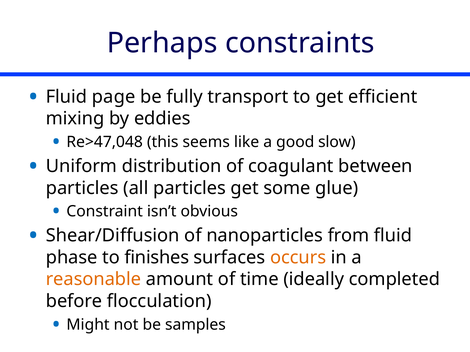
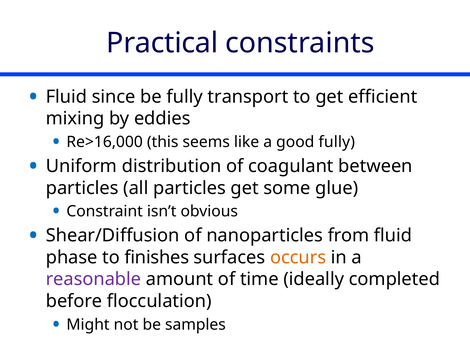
Perhaps: Perhaps -> Practical (162, 43)
page: page -> since (114, 97)
Re>47,048: Re>47,048 -> Re>16,000 (105, 142)
good slow: slow -> fully (337, 142)
reasonable colour: orange -> purple (93, 280)
